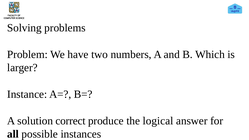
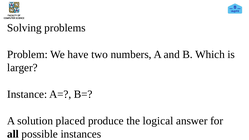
correct: correct -> placed (70, 121)
